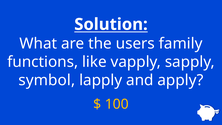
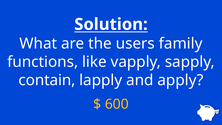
symbol: symbol -> contain (47, 80)
100: 100 -> 600 (117, 104)
